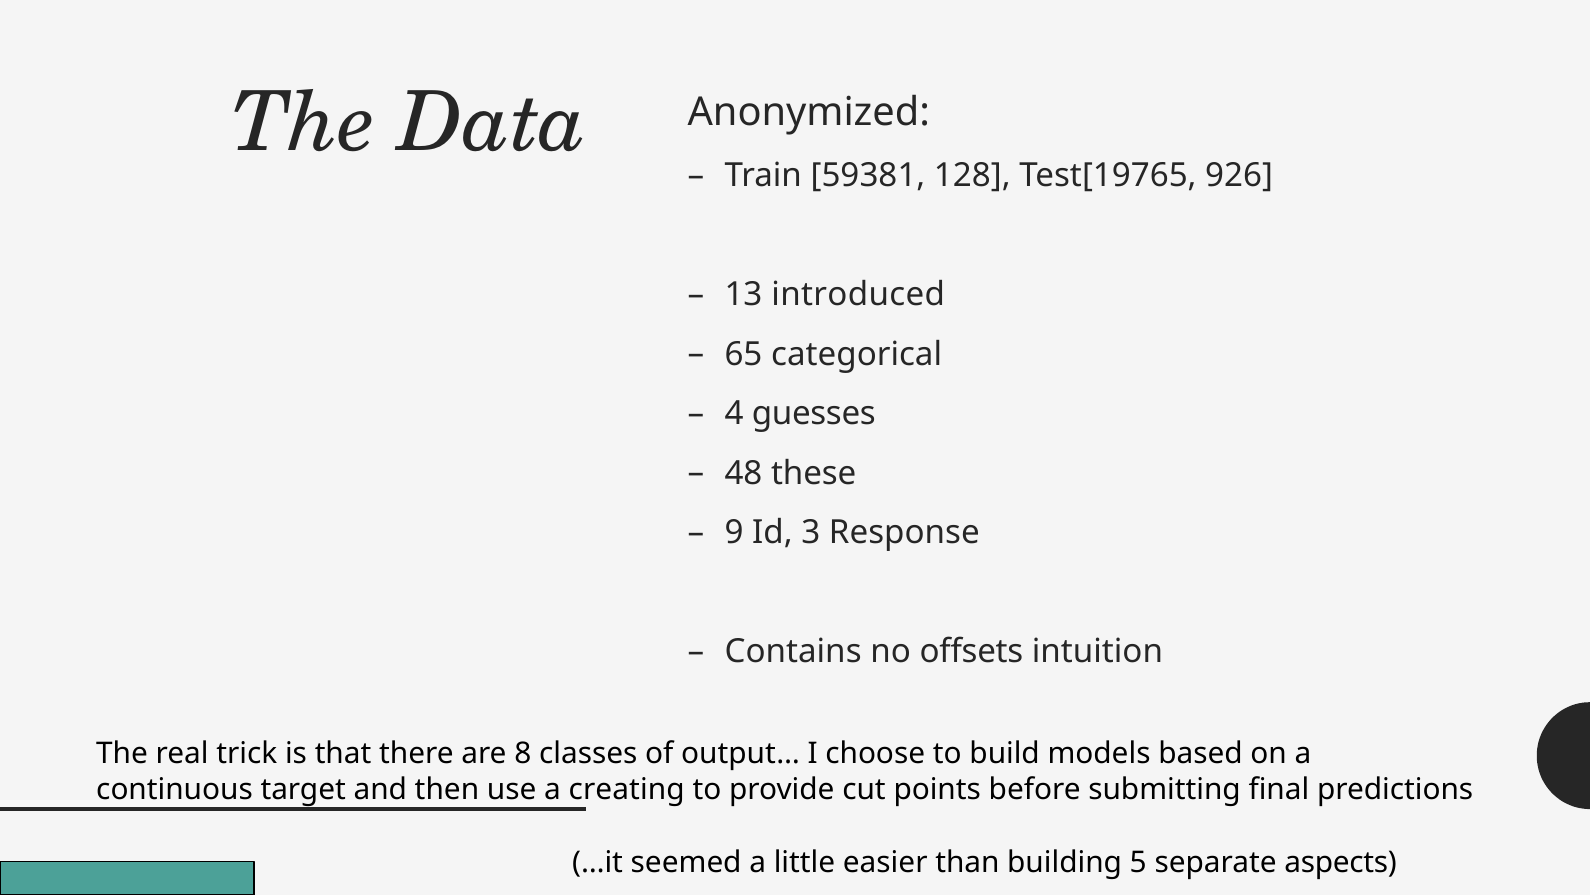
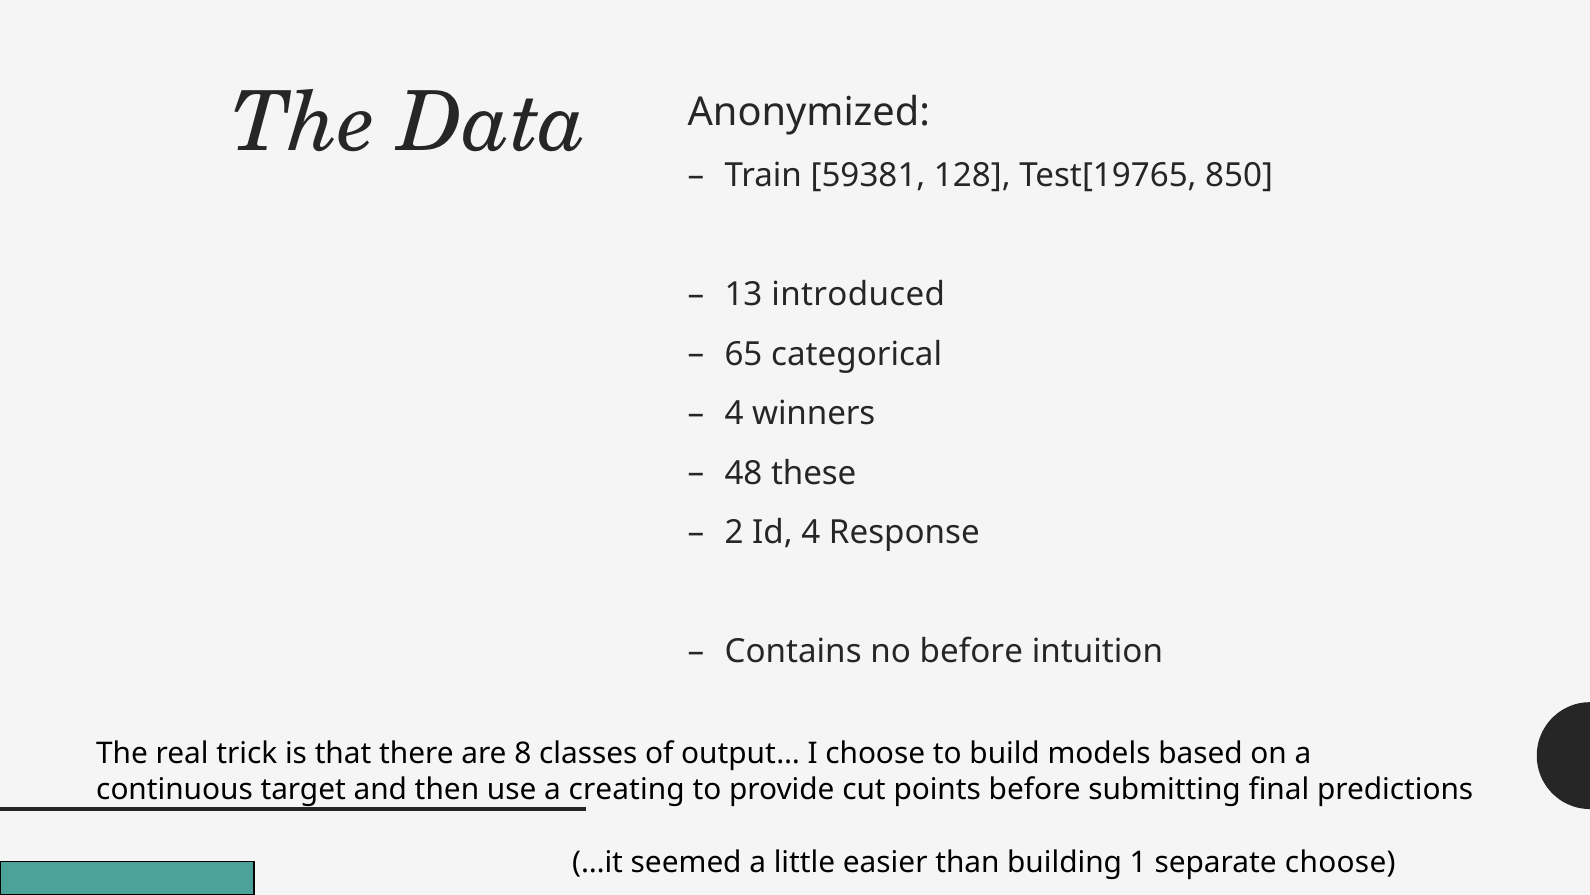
926: 926 -> 850 (1239, 175)
guesses: guesses -> winners (814, 413)
9: 9 -> 2 (734, 532)
Id 3: 3 -> 4 (811, 532)
no offsets: offsets -> before (971, 651)
5: 5 -> 1 (1138, 863)
separate aspects: aspects -> choose (1340, 863)
